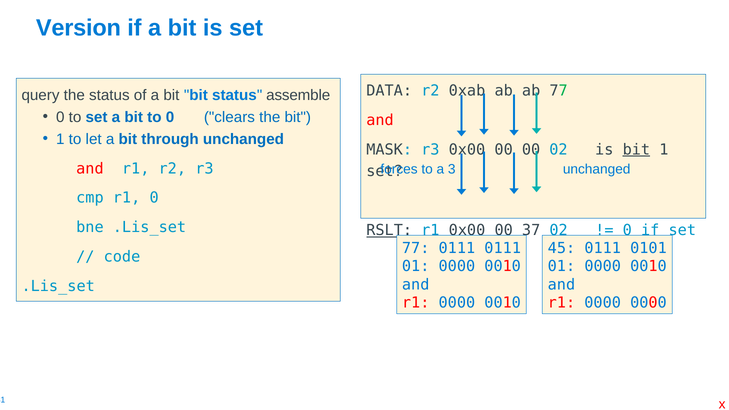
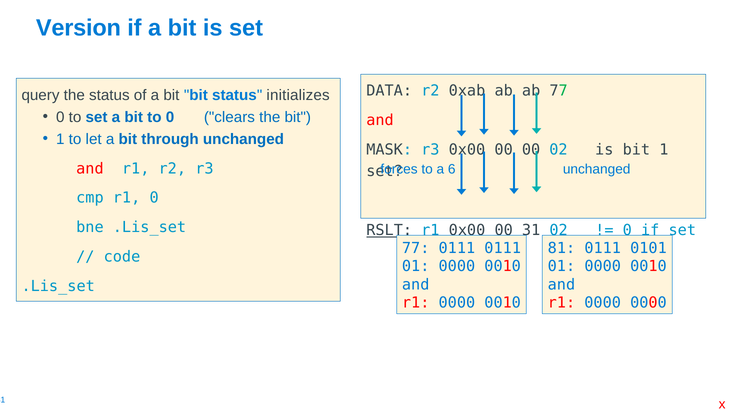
assemble: assemble -> initializes (298, 95)
bit underline: present -> none (636, 150)
3: 3 -> 6 (452, 169)
37: 37 -> 31 (531, 230)
45: 45 -> 81 (561, 248)
